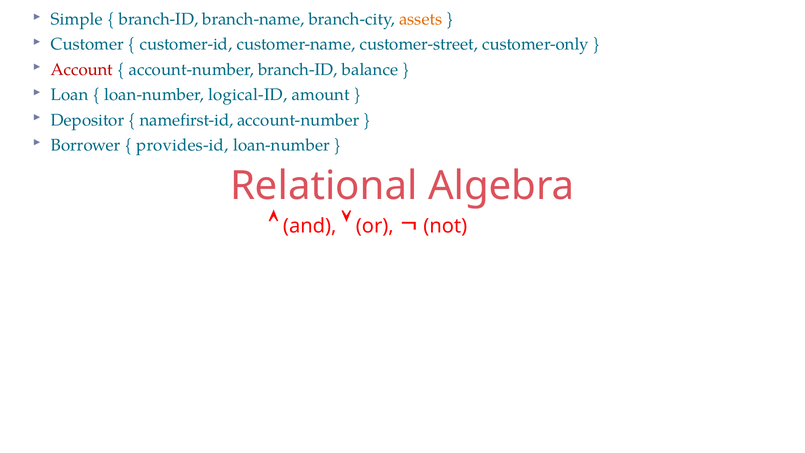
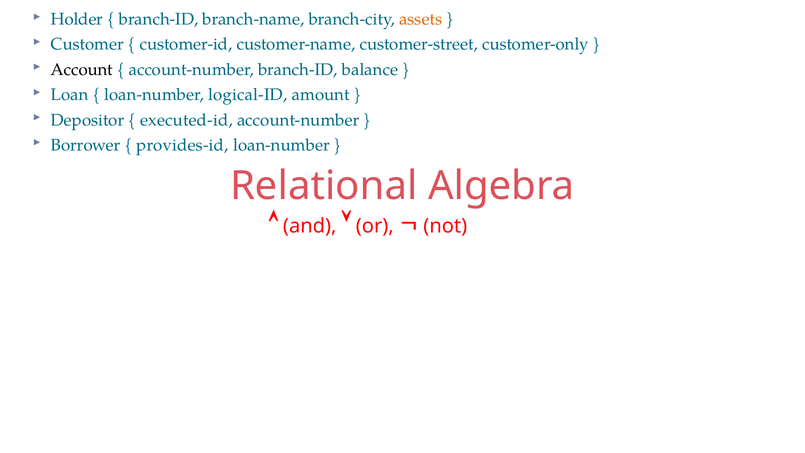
Simple: Simple -> Holder (77, 19)
Account colour: red -> black (82, 70)
namefirst-id: namefirst-id -> executed-id (186, 120)
